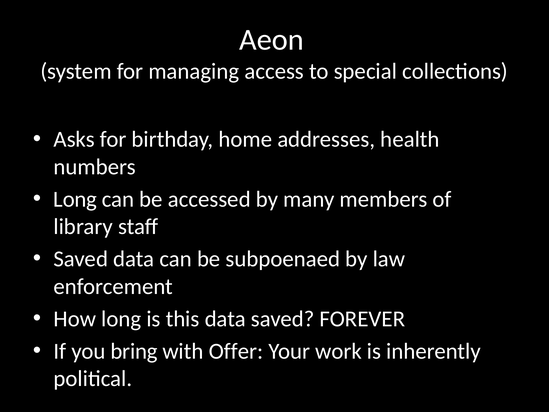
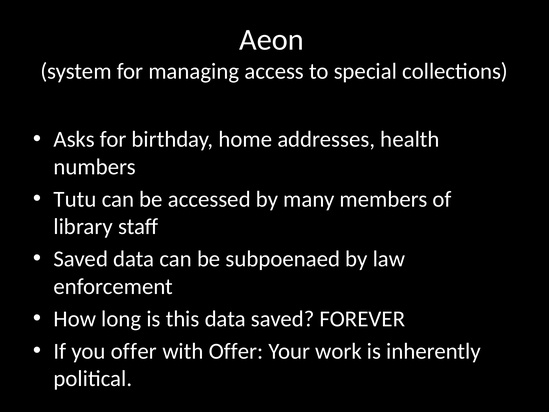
Long: Long -> Tutu (75, 199)
you bring: bring -> offer (134, 351)
